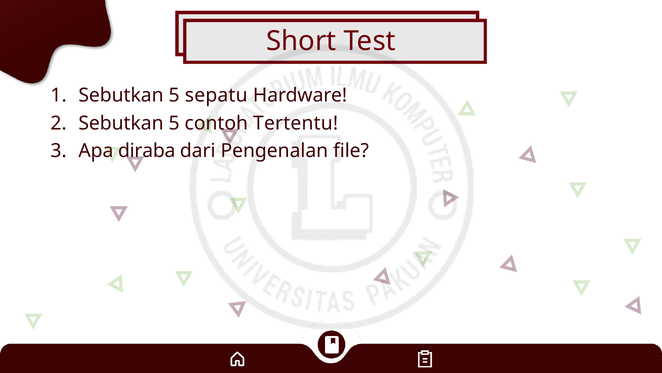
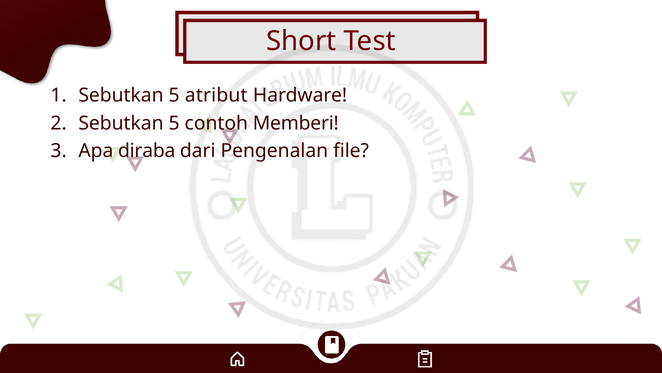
sepatu: sepatu -> atribut (216, 95)
Tertentu: Tertentu -> Memberi (296, 123)
